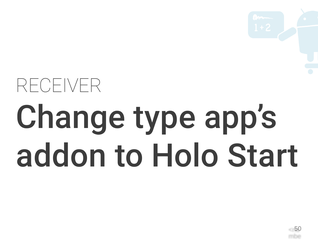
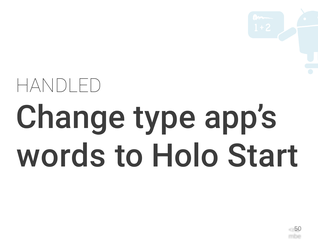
RECEIVER: RECEIVER -> HANDLED (59, 86)
addon: addon -> words (61, 156)
